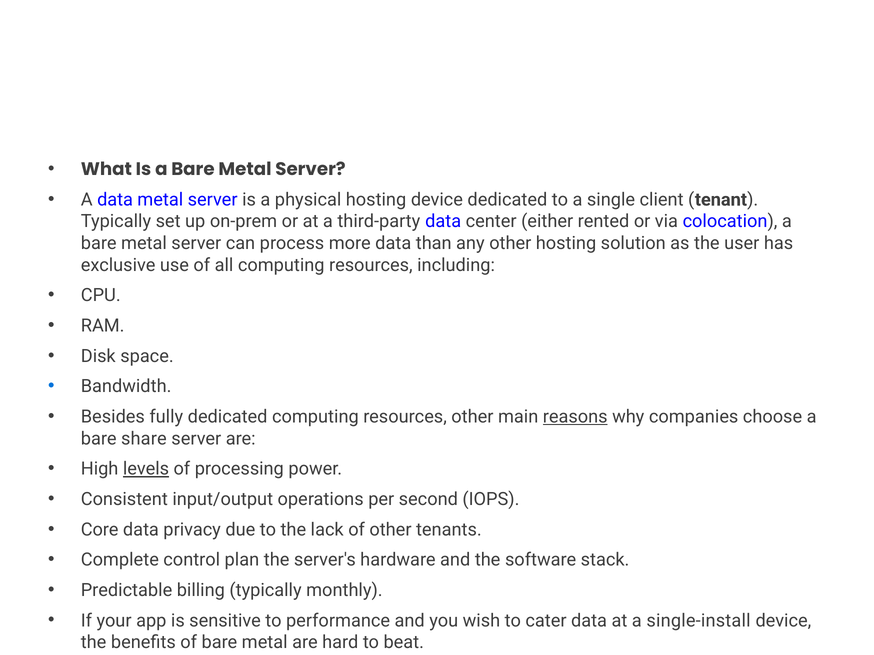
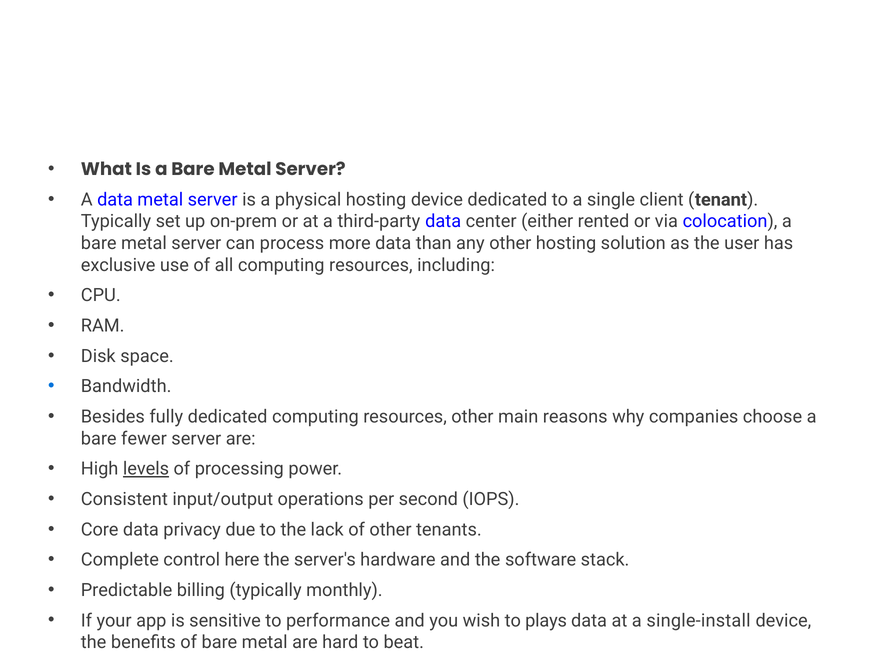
reasons underline: present -> none (575, 417)
share: share -> fewer (144, 439)
plan: plan -> here (242, 560)
cater: cater -> plays (546, 621)
